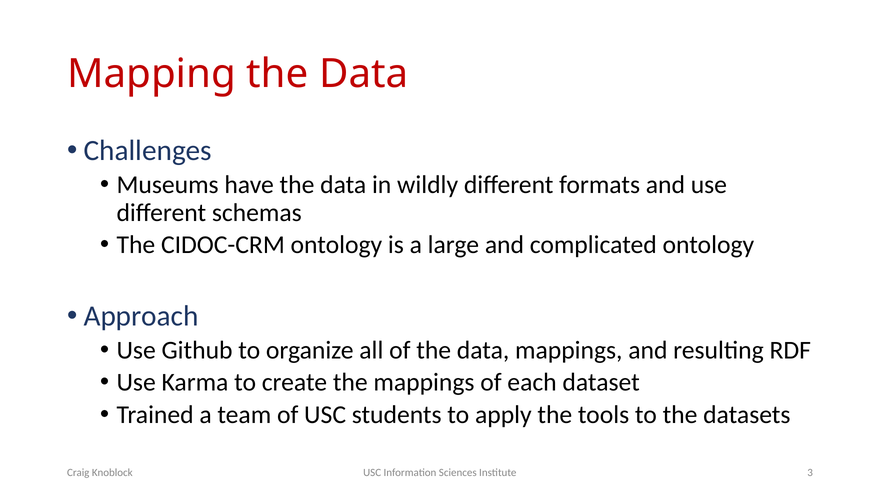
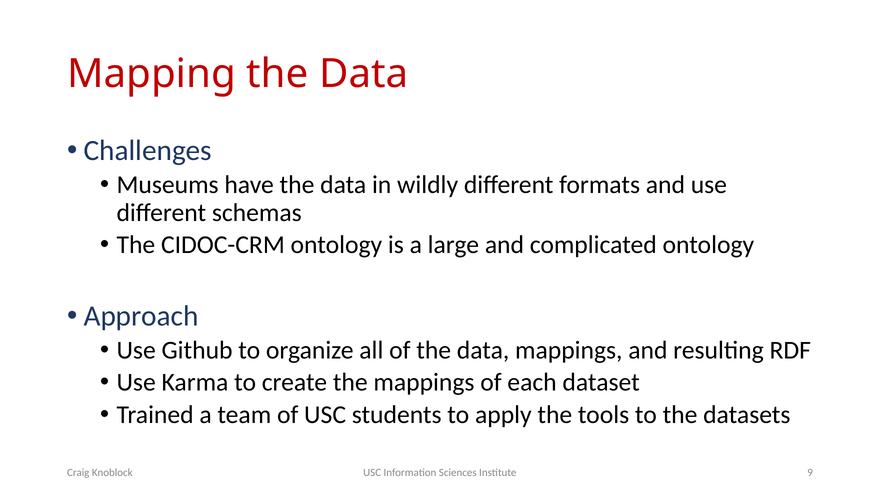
3: 3 -> 9 (810, 473)
